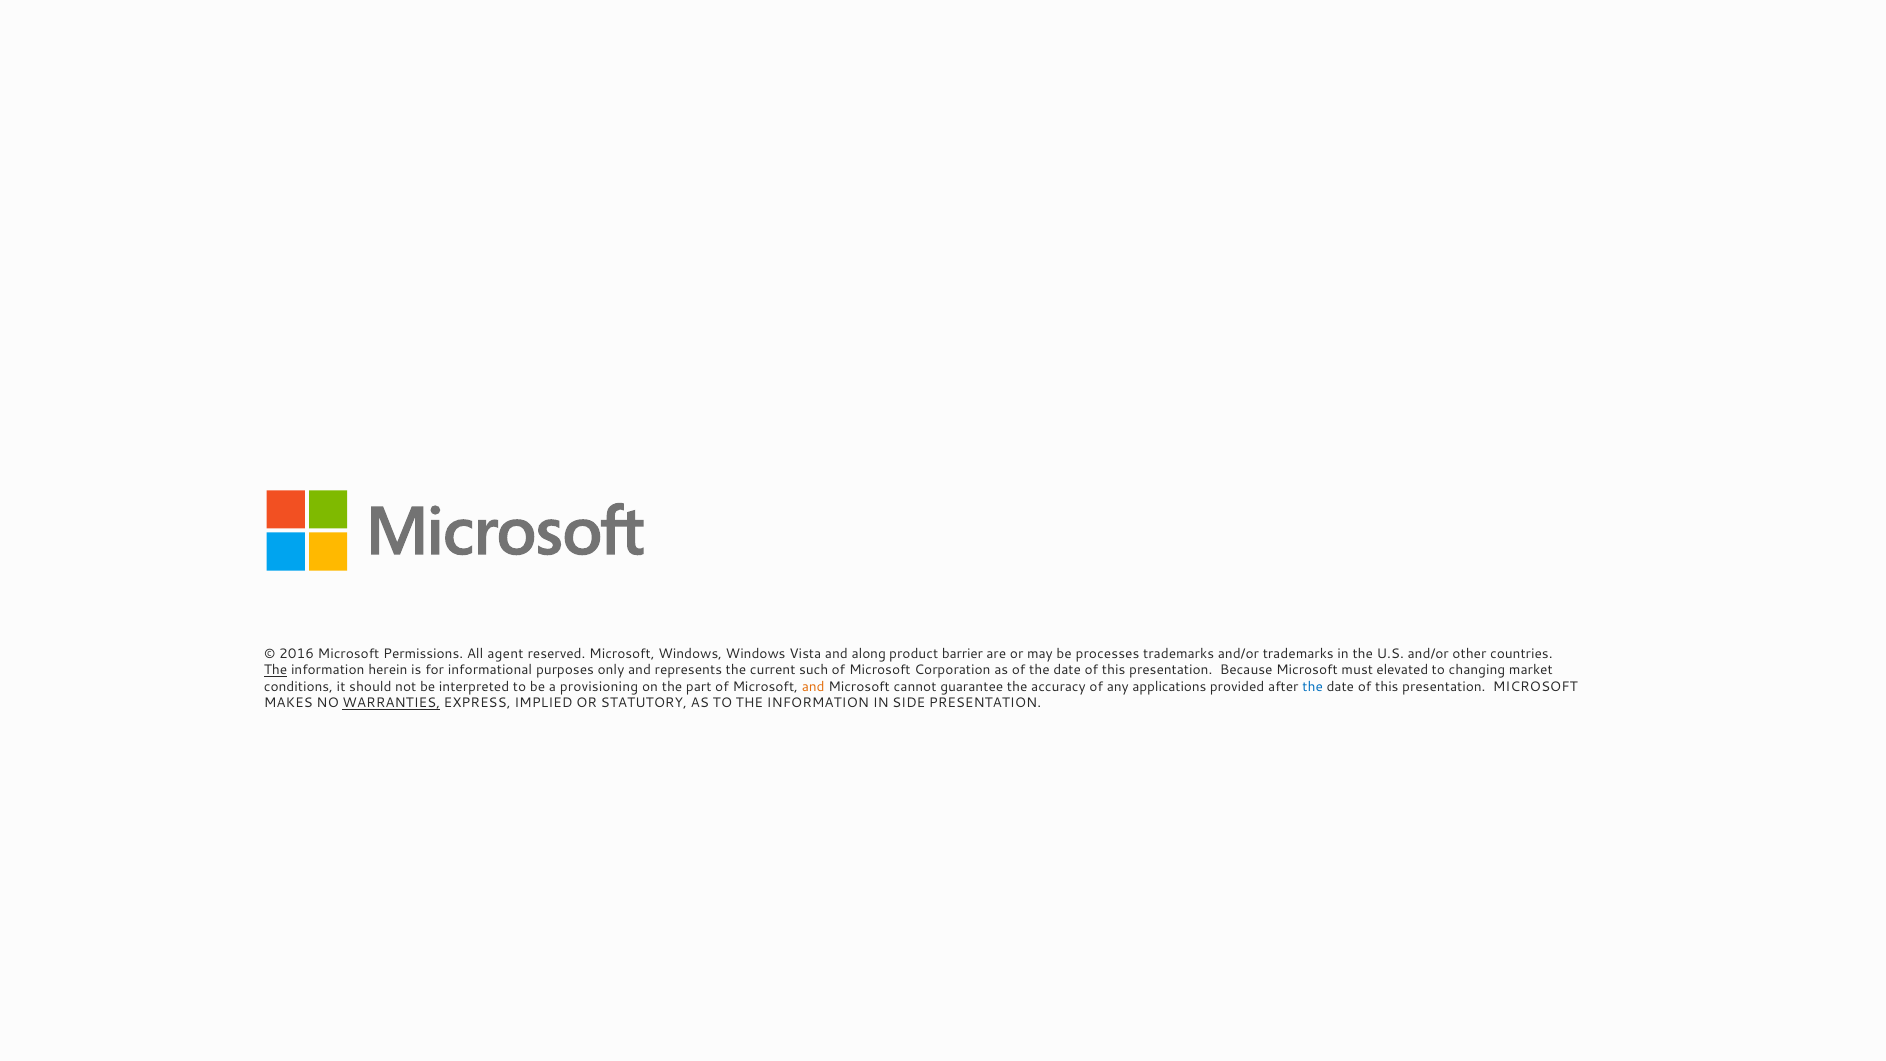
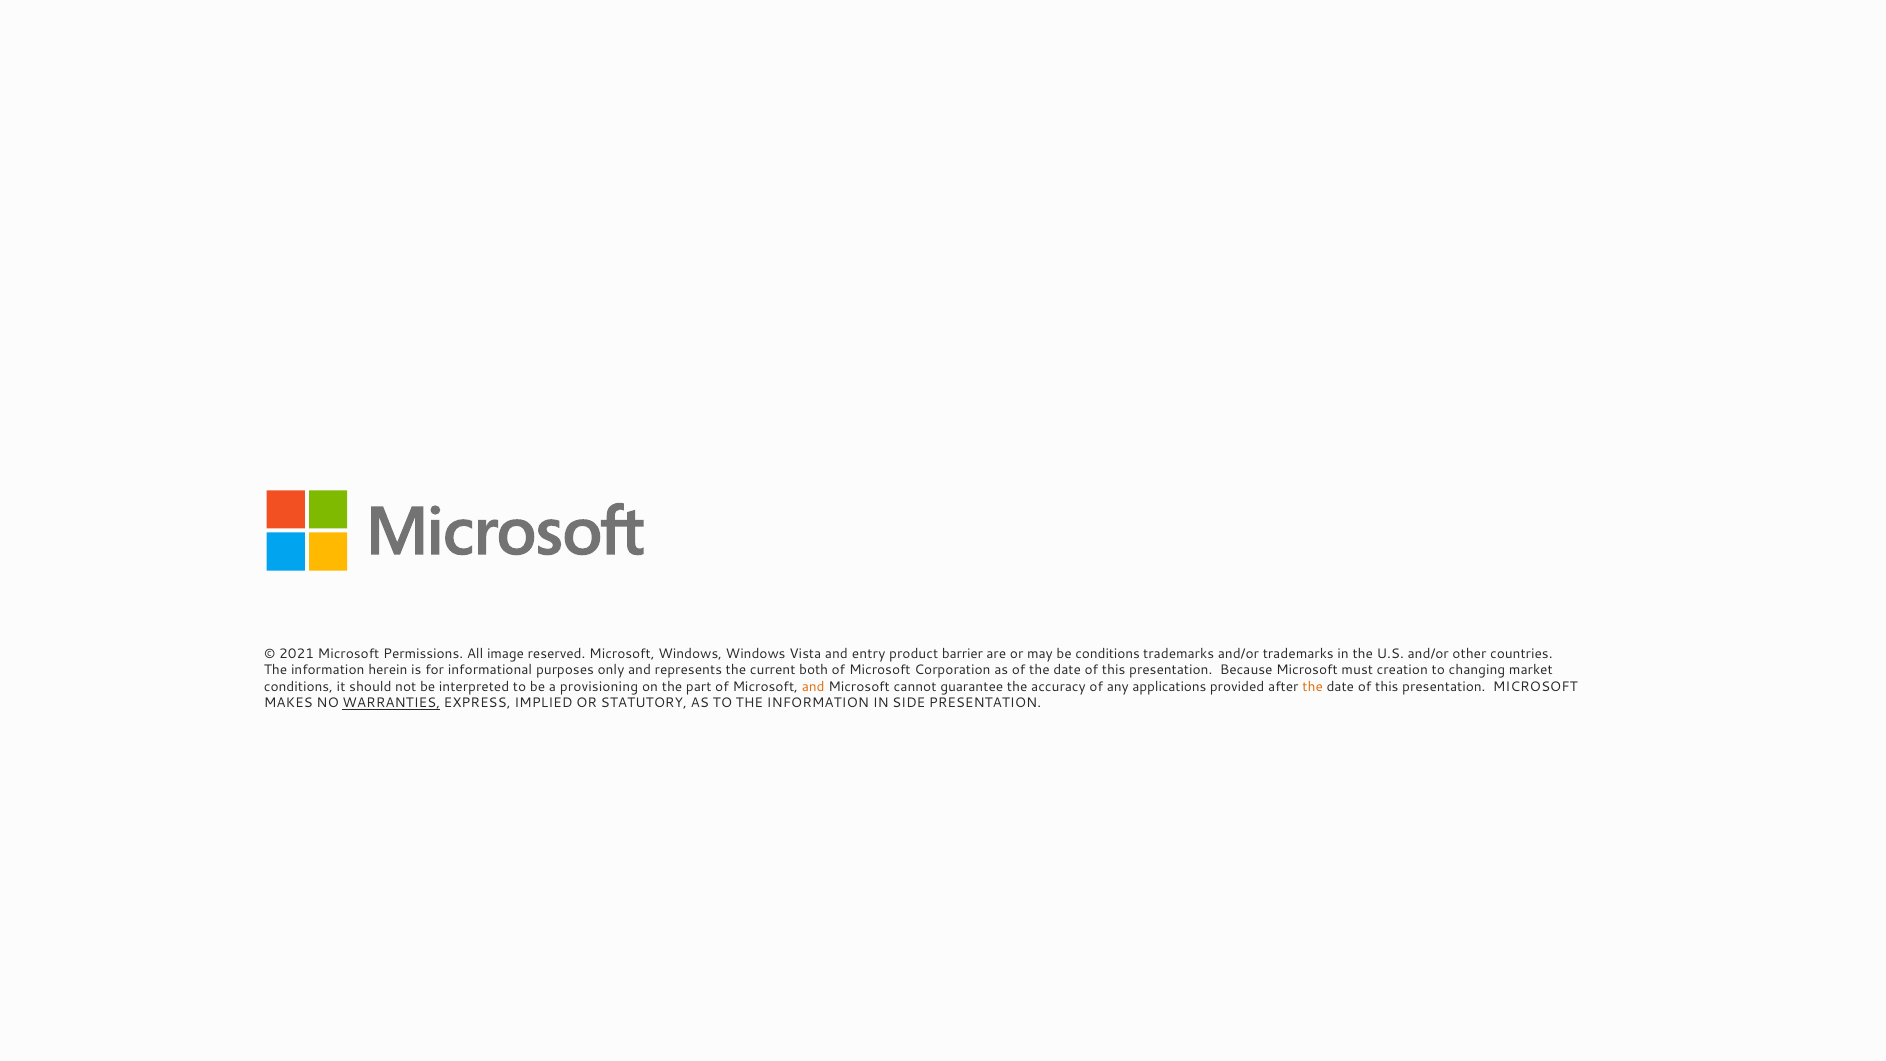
2016: 2016 -> 2021 (297, 654)
agent: agent -> image (506, 654)
along: along -> entry (869, 654)
be processes: processes -> conditions (1108, 654)
The underline: present -> none (276, 670)
such: such -> both (814, 670)
elevated: elevated -> creation (1402, 670)
the colour: blue -> orange (1313, 687)
